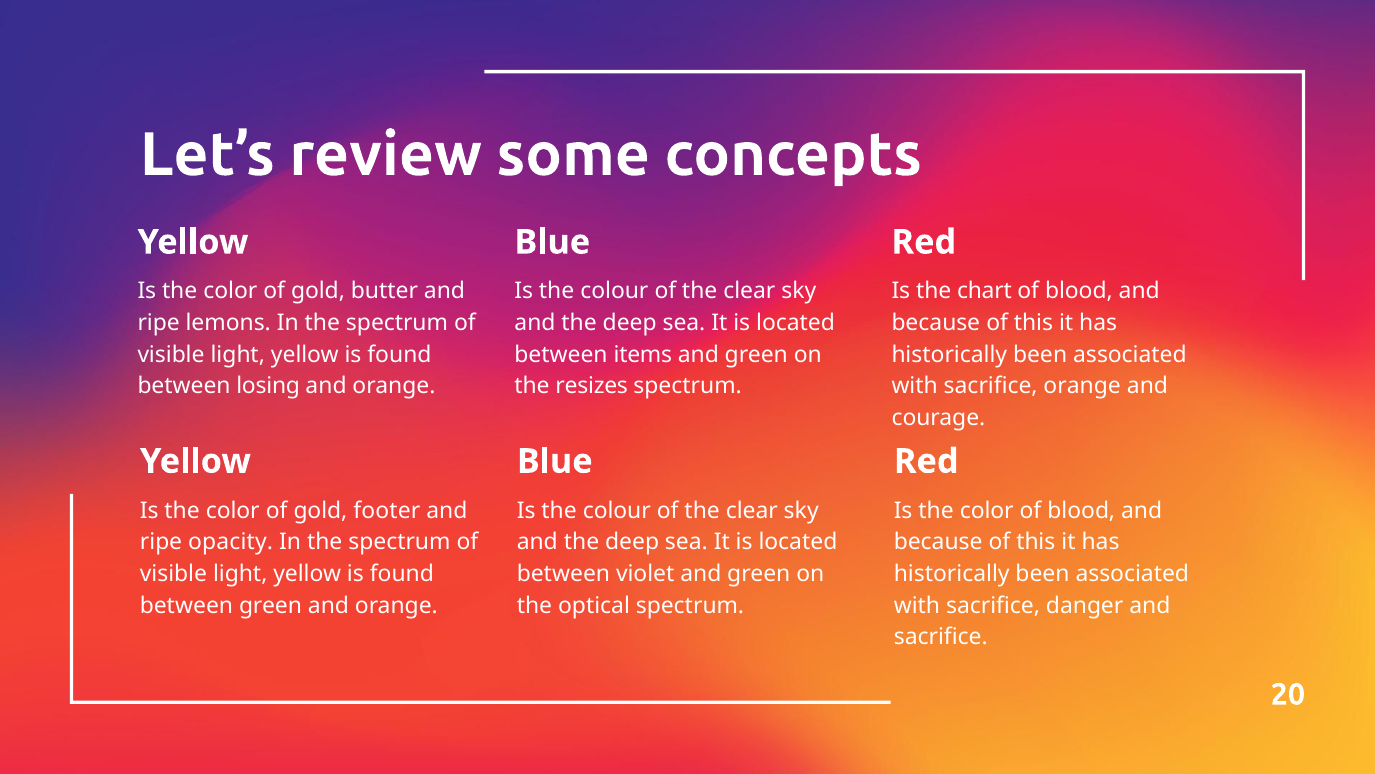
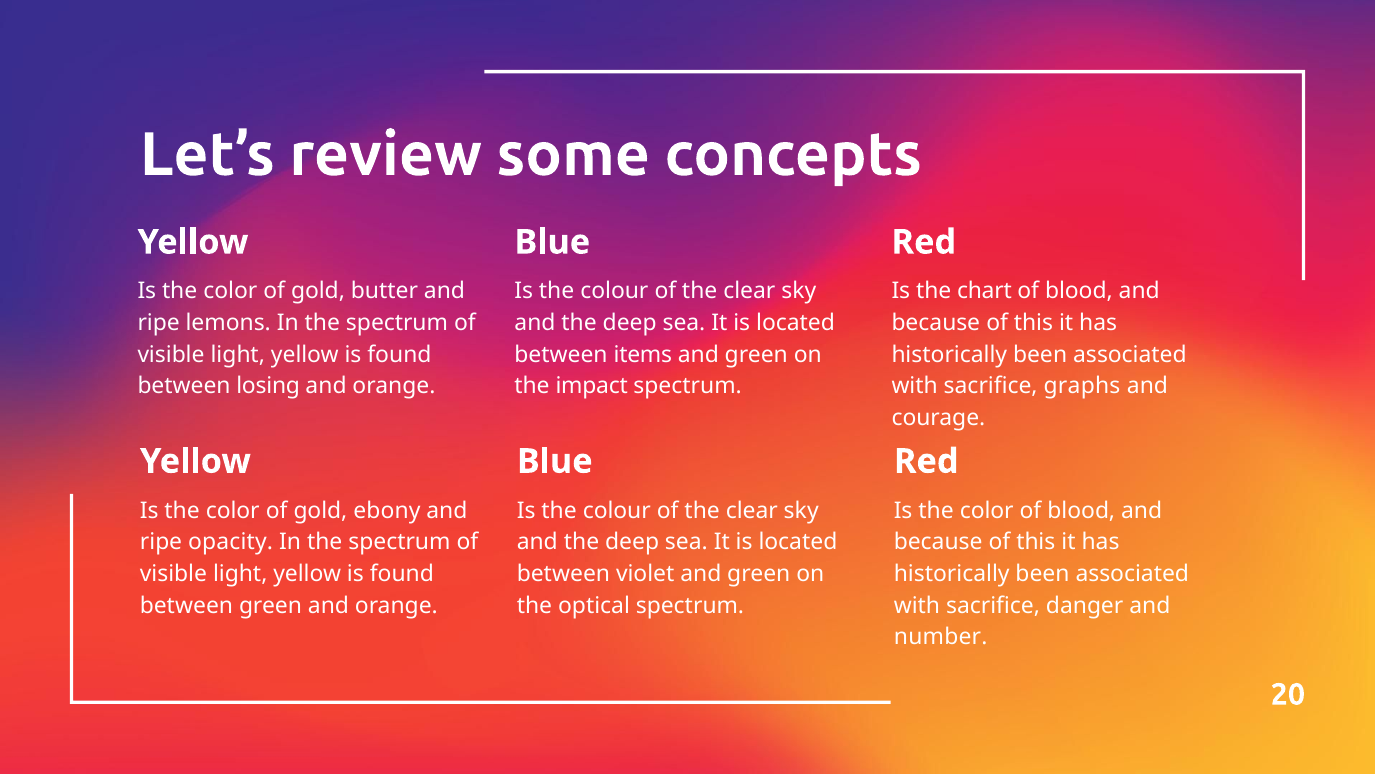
resizes: resizes -> impact (592, 386)
sacrifice orange: orange -> graphs (1082, 386)
footer: footer -> ebony (387, 510)
sacrifice: sacrifice -> number (941, 637)
